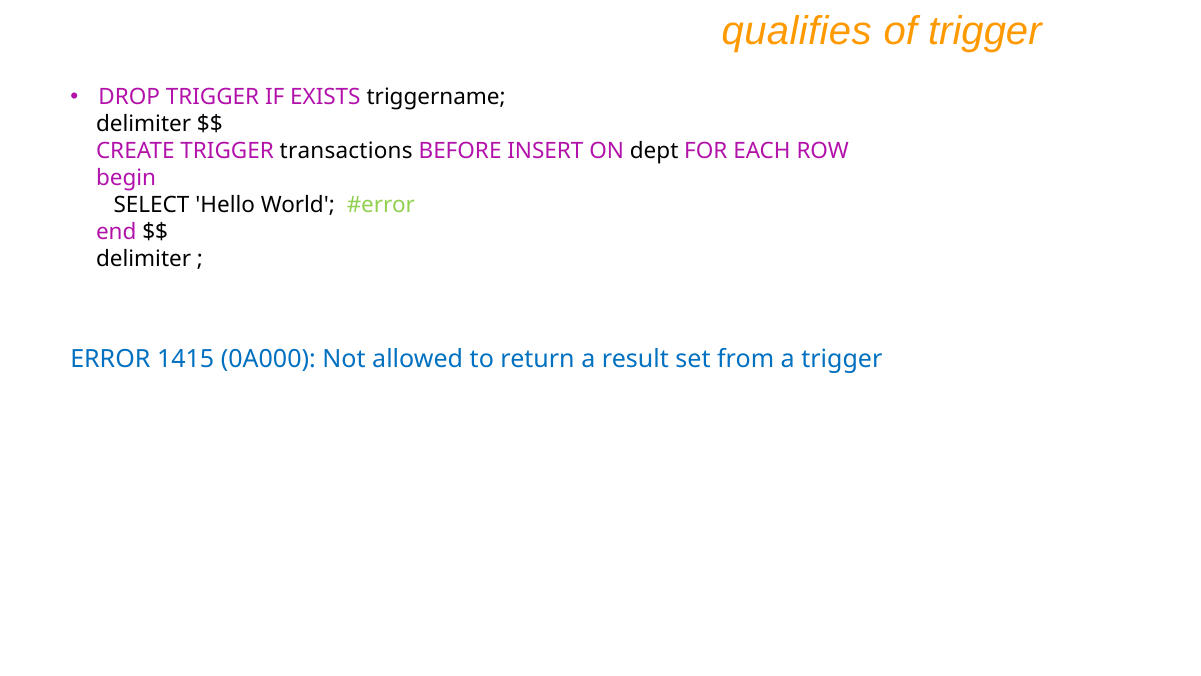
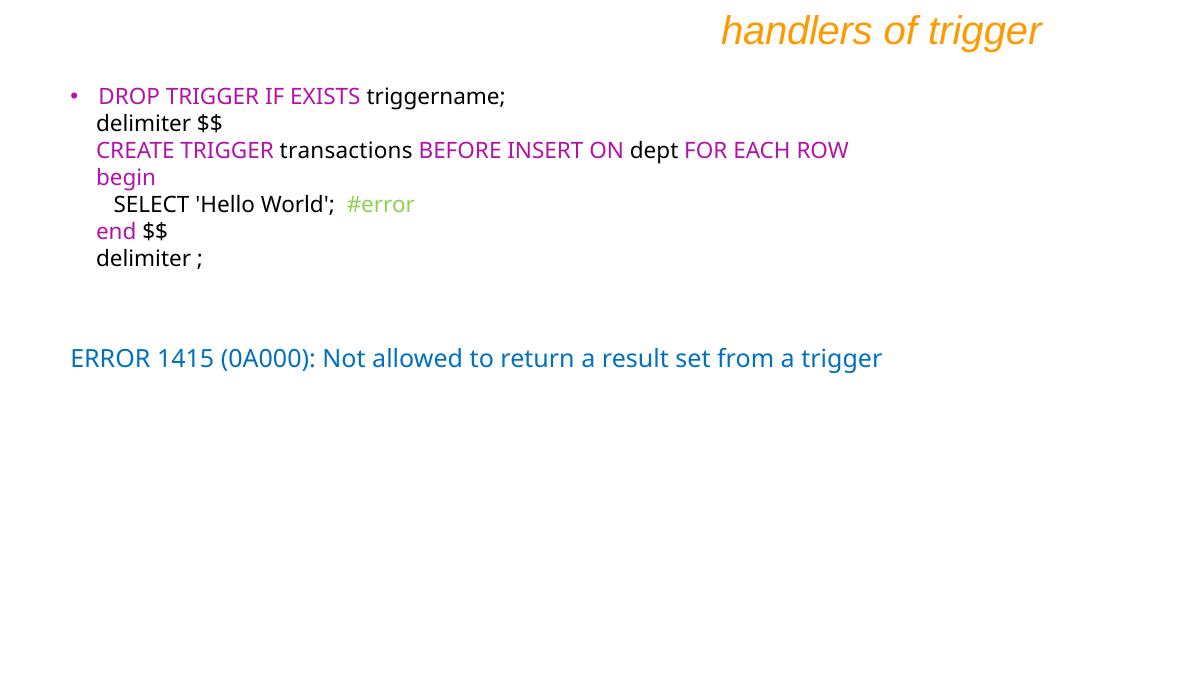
qualifies: qualifies -> handlers (797, 31)
